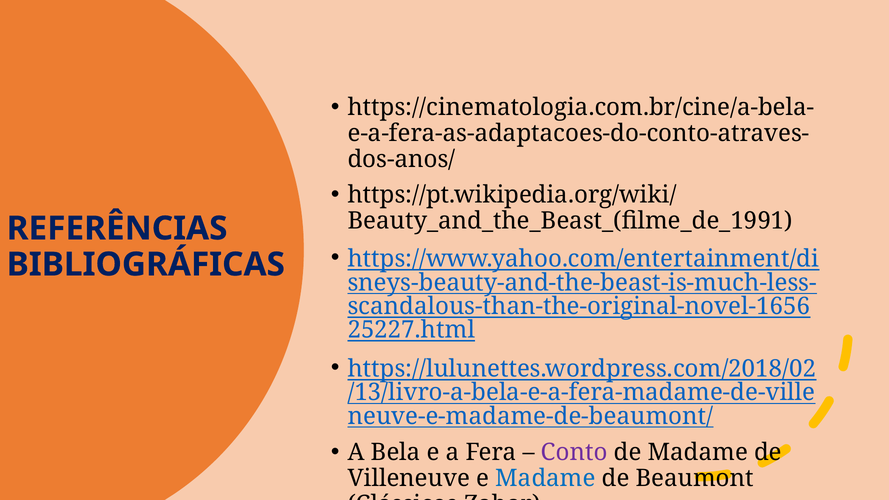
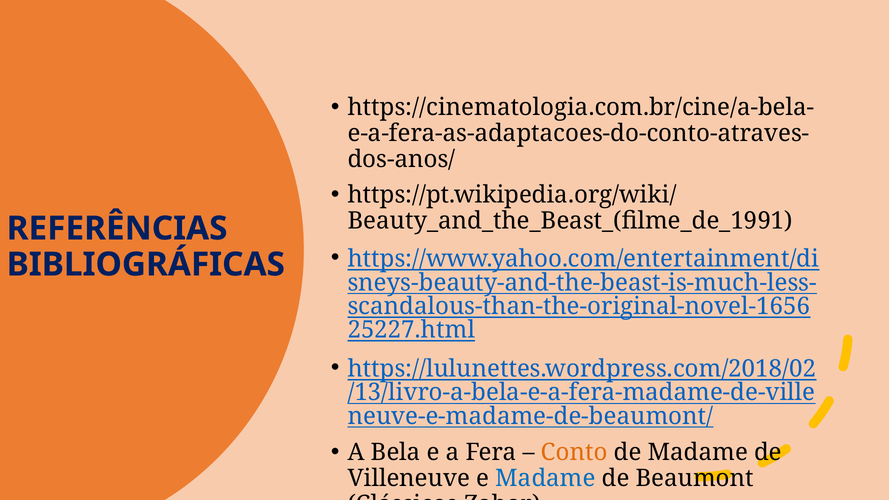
Conto colour: purple -> orange (574, 452)
